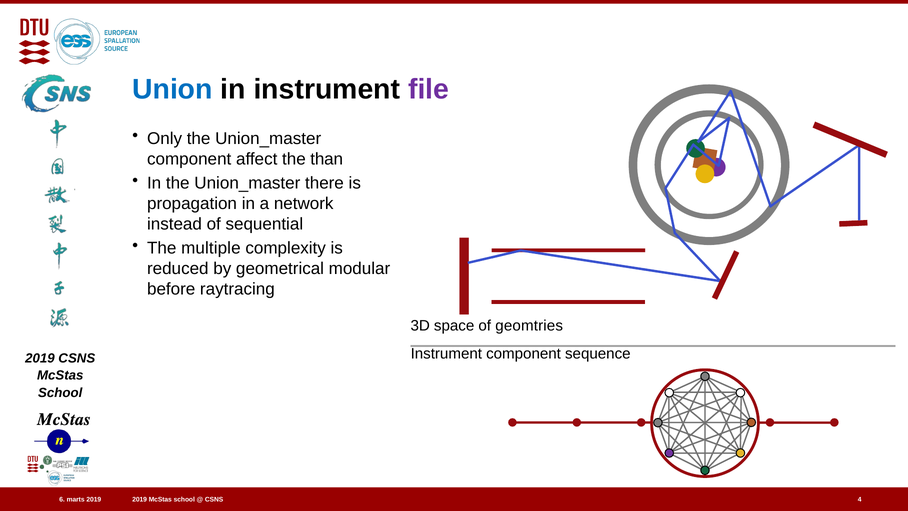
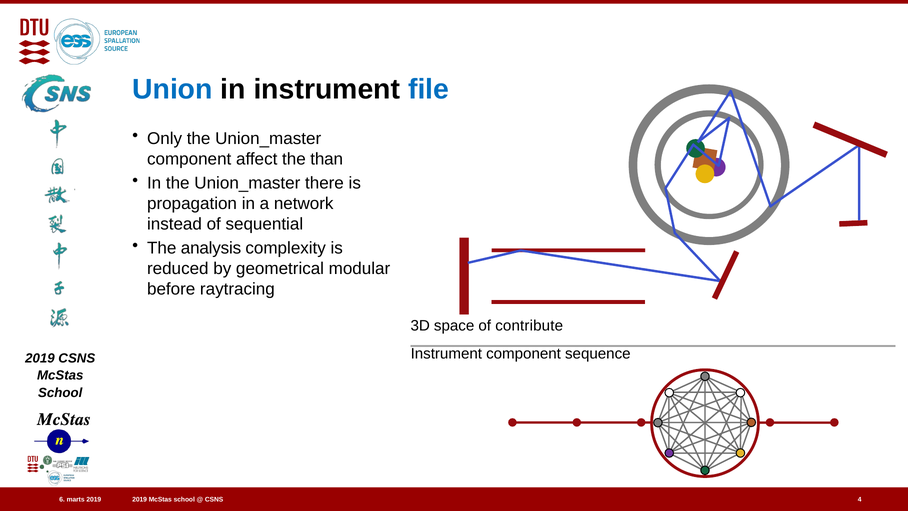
file colour: purple -> blue (429, 89)
multiple: multiple -> analysis (211, 248)
geomtries: geomtries -> contribute (529, 326)
